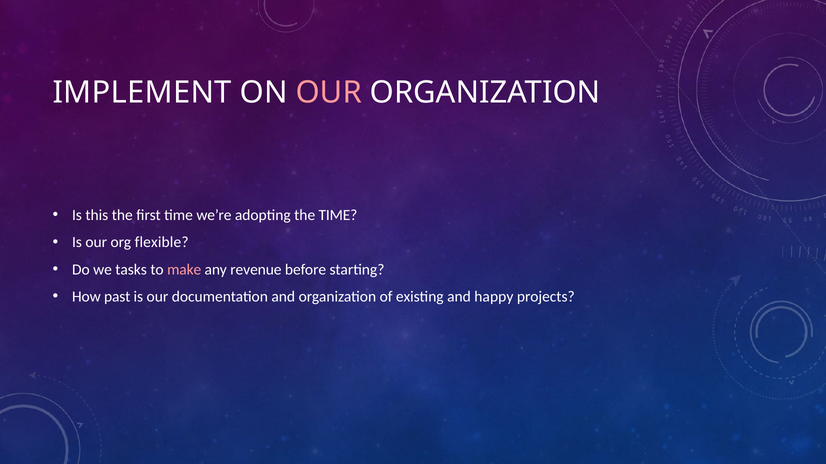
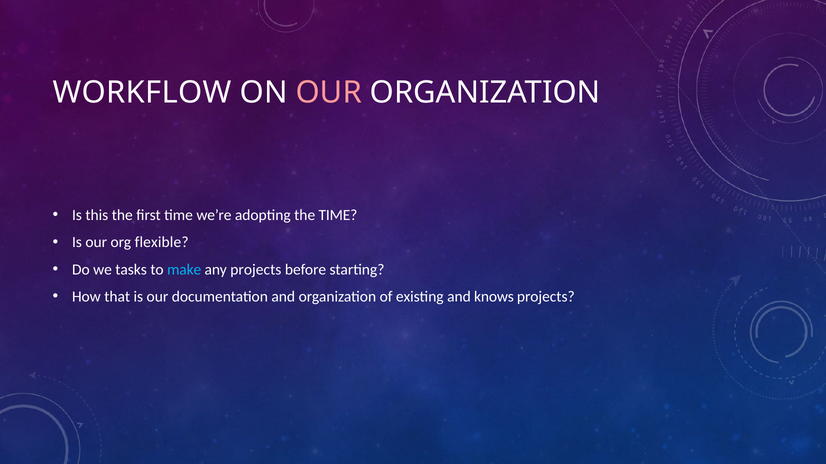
IMPLEMENT: IMPLEMENT -> WORKFLOW (142, 93)
make colour: pink -> light blue (184, 270)
any revenue: revenue -> projects (256, 270)
past: past -> that (117, 297)
happy: happy -> knows (494, 297)
